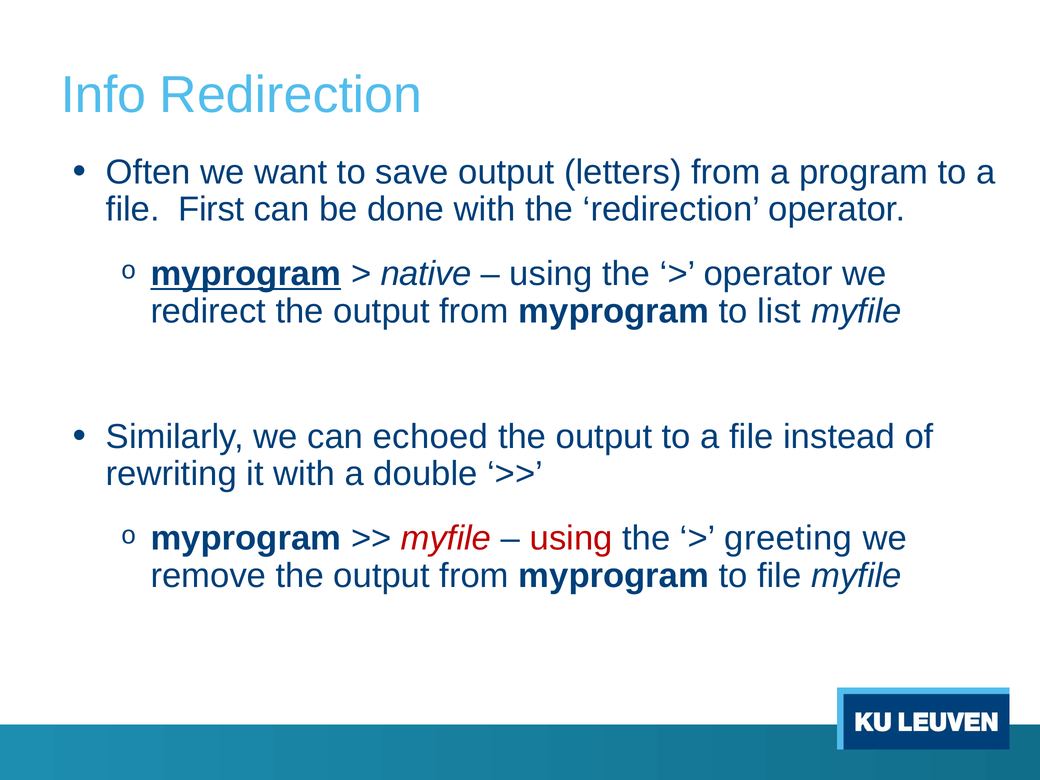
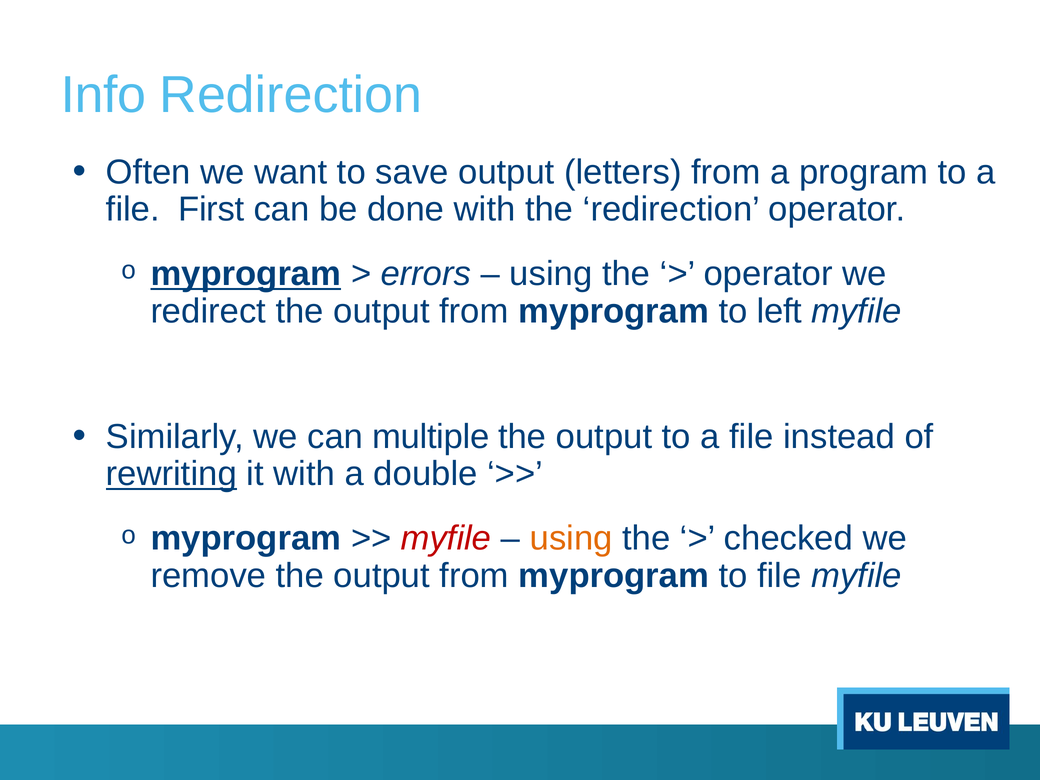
native: native -> errors (426, 274)
list: list -> left (779, 311)
echoed: echoed -> multiple (431, 437)
rewriting underline: none -> present (171, 474)
using colour: red -> orange (571, 539)
greeting: greeting -> checked (789, 539)
